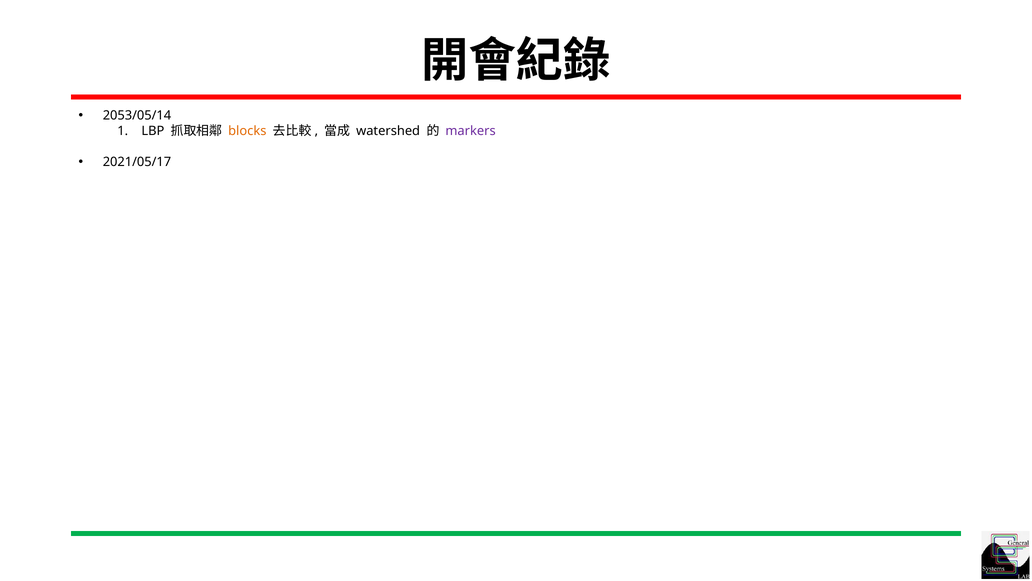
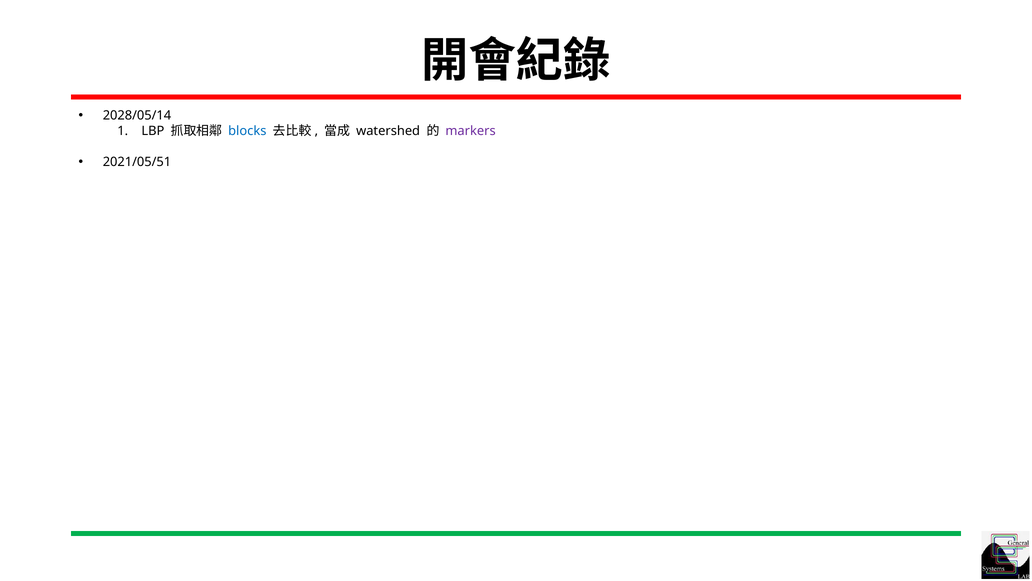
2053/05/14: 2053/05/14 -> 2028/05/14 (137, 115)
blocks colour: orange -> blue (247, 131)
2021/05/17: 2021/05/17 -> 2021/05/51 (137, 162)
